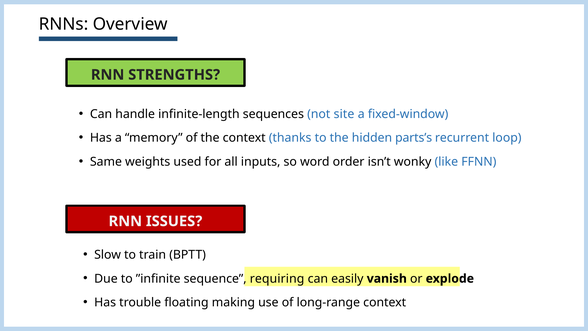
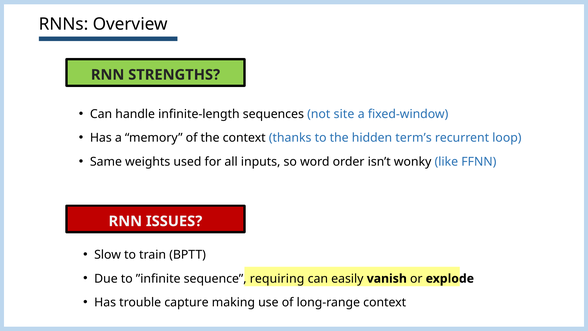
parts’s: parts’s -> term’s (414, 138)
floating: floating -> capture (186, 302)
